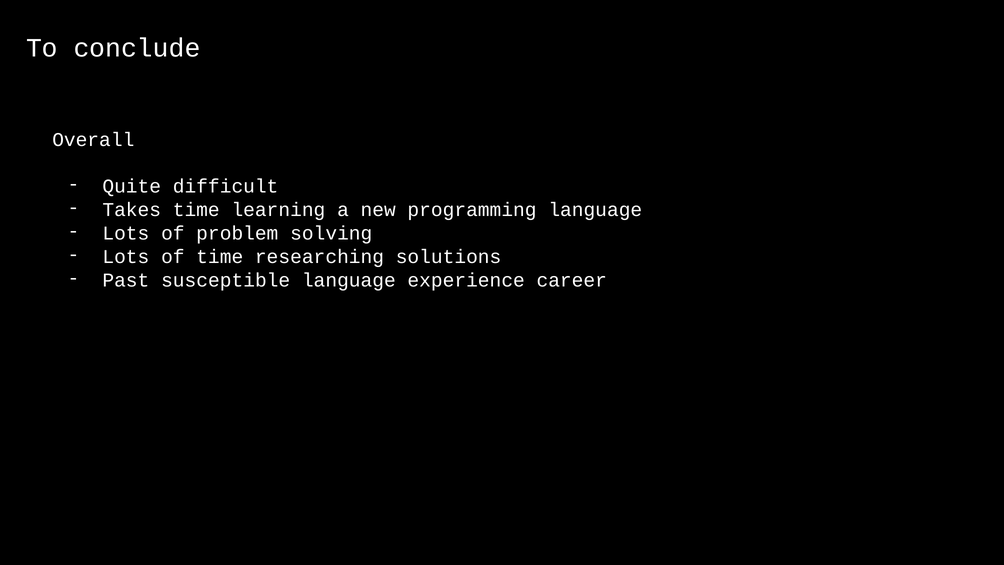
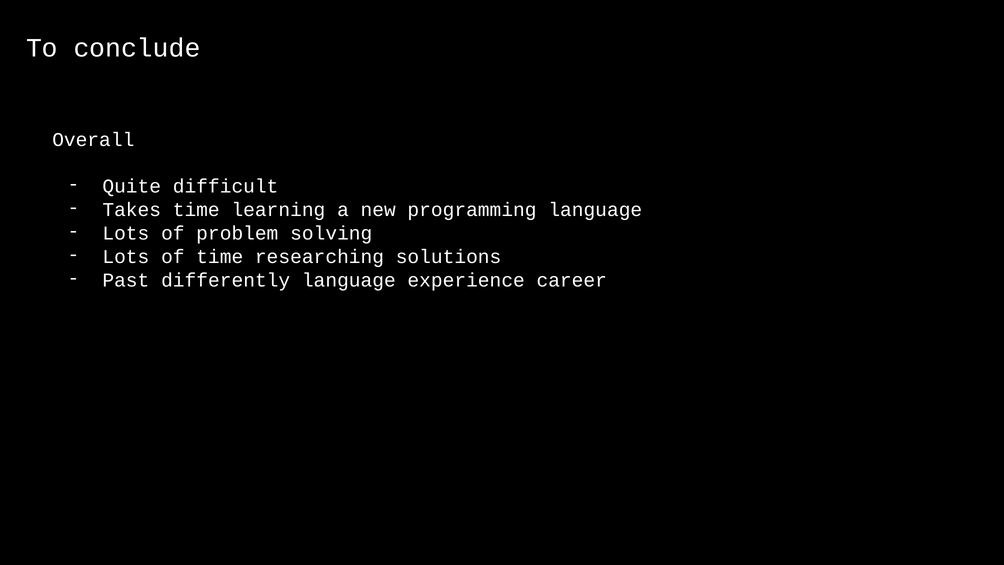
susceptible: susceptible -> differently (226, 280)
